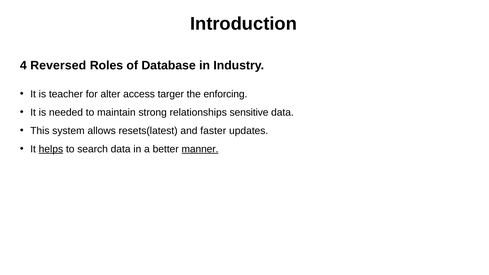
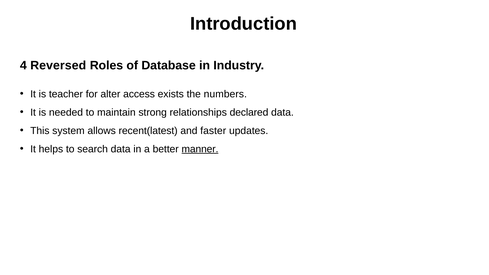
targer: targer -> exists (171, 94)
enforcing: enforcing -> numbers (225, 94)
sensitive: sensitive -> declared (249, 112)
resets(latest: resets(latest -> recent(latest (148, 131)
helps underline: present -> none (51, 149)
